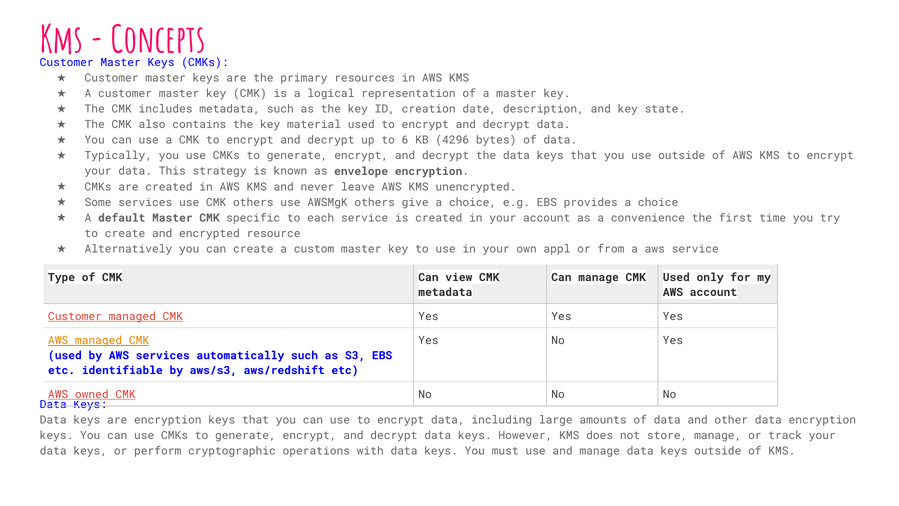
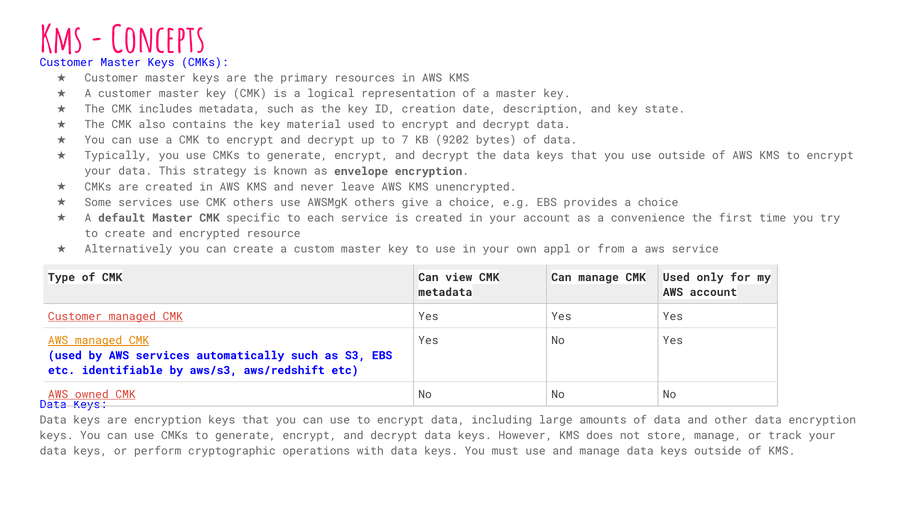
6: 6 -> 7 (405, 140)
4296: 4296 -> 9202 (452, 140)
